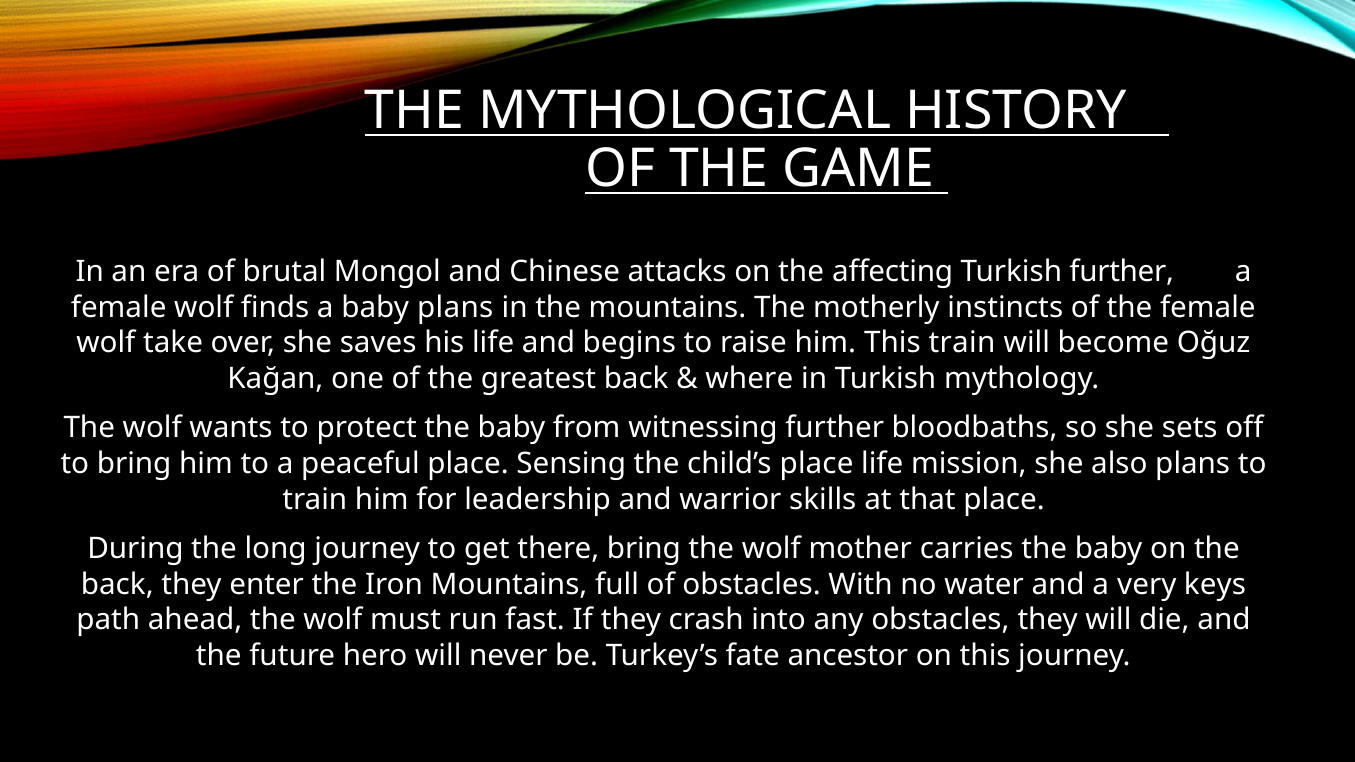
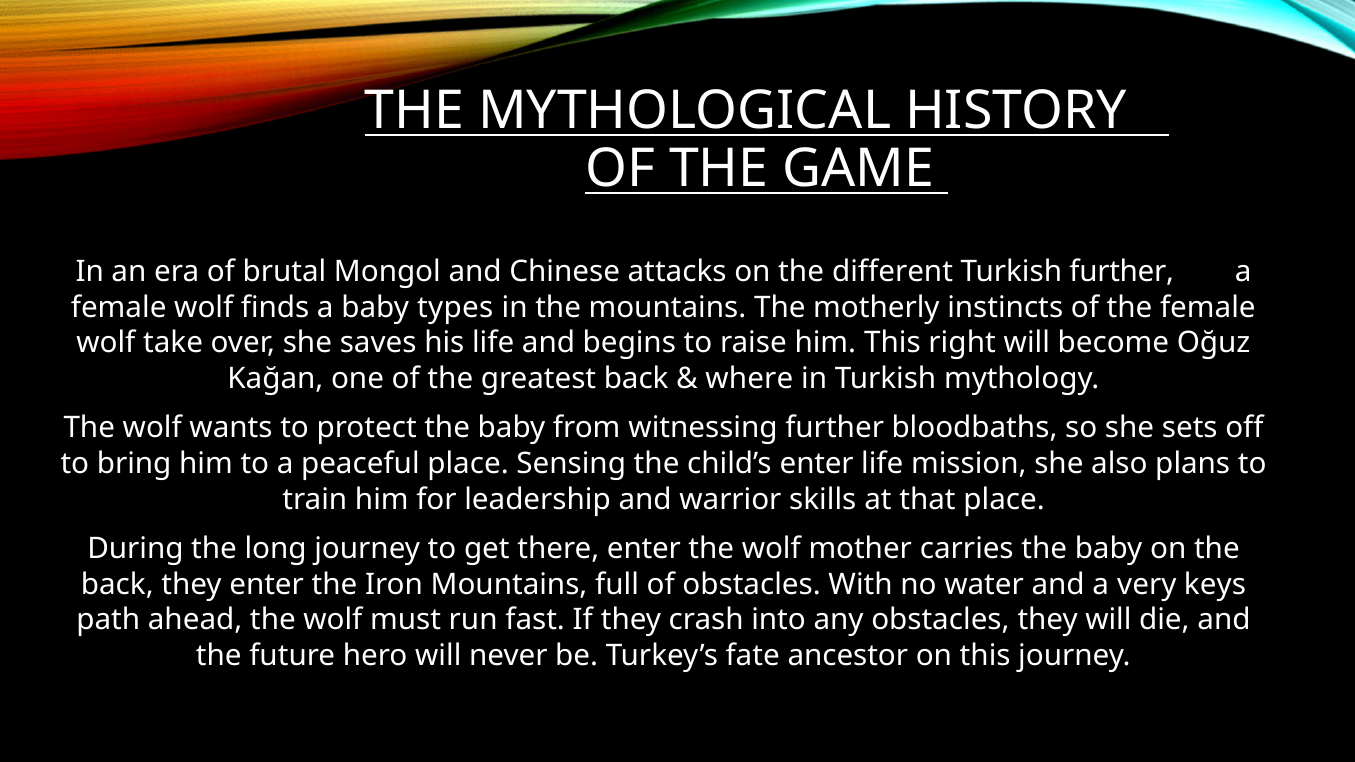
affecting: affecting -> different (893, 272)
baby plans: plans -> types (455, 307)
This train: train -> right (962, 343)
child’s place: place -> enter (817, 464)
there bring: bring -> enter (644, 549)
